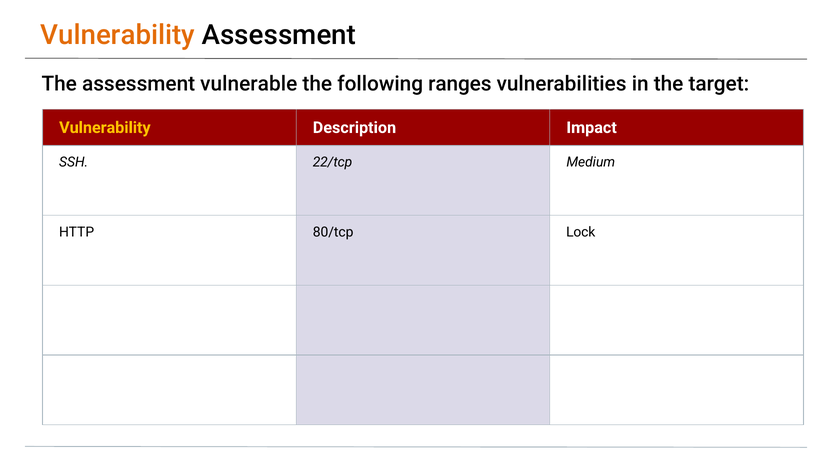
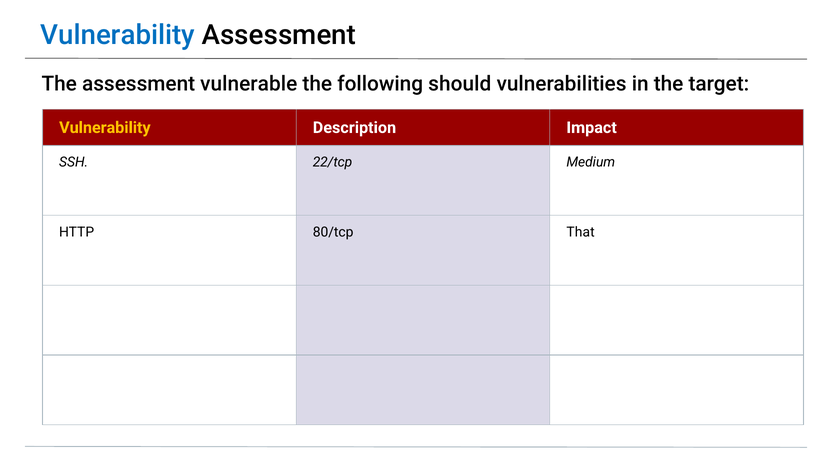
Vulnerability colour: orange -> blue (118, 35)
ranges: ranges -> should (460, 84)
Lock: Lock -> That (581, 232)
